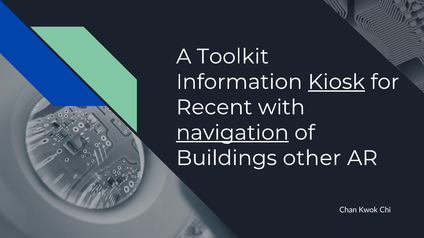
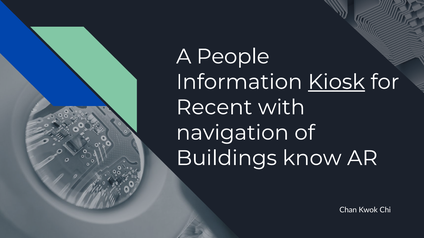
Toolkit: Toolkit -> People (233, 57)
navigation underline: present -> none (232, 133)
other: other -> know (312, 158)
